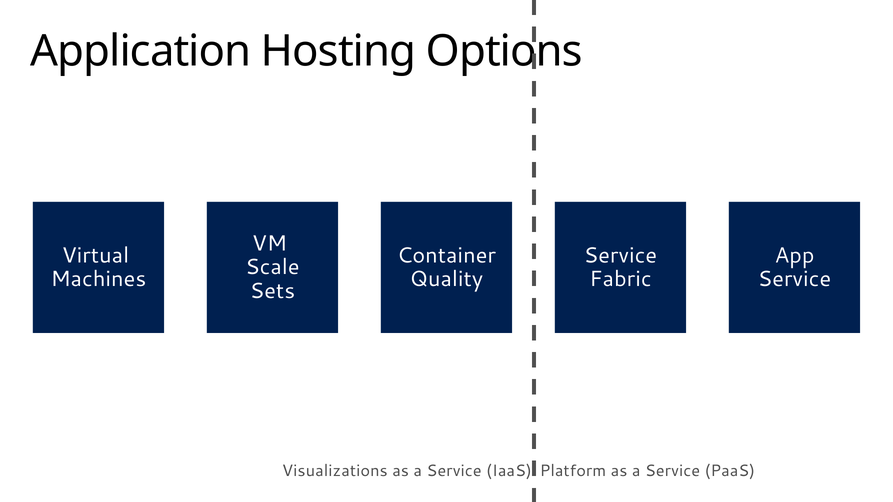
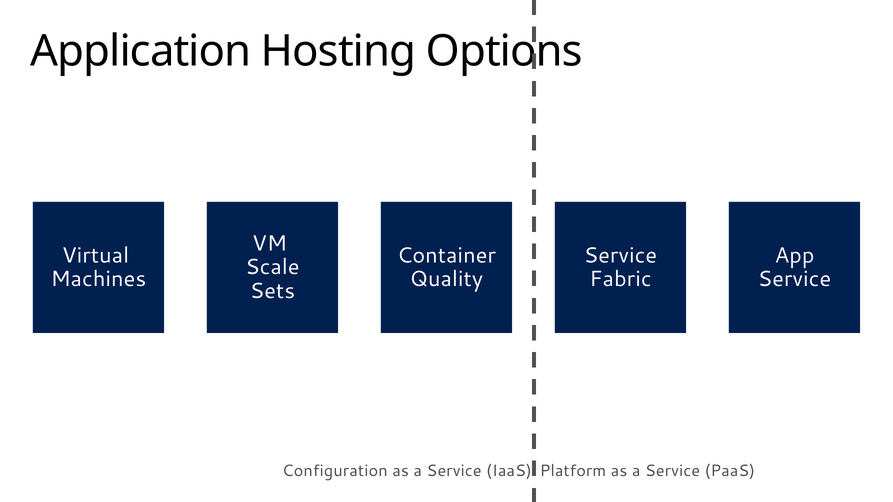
Visualizations: Visualizations -> Configuration (335, 471)
